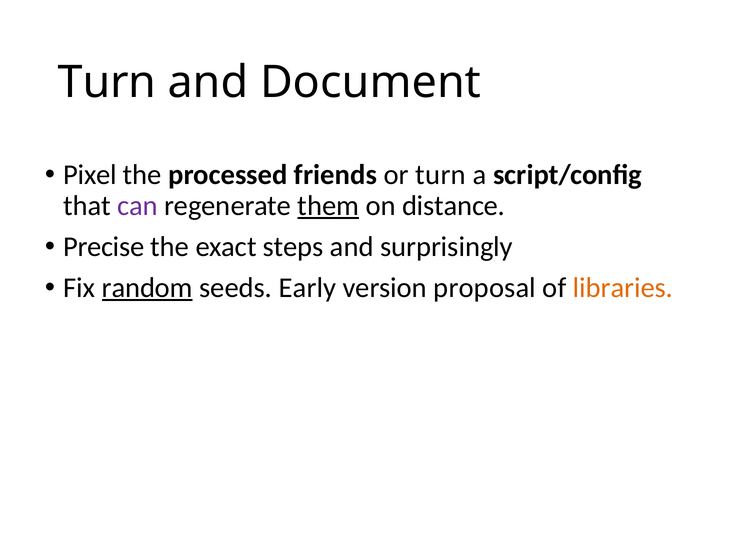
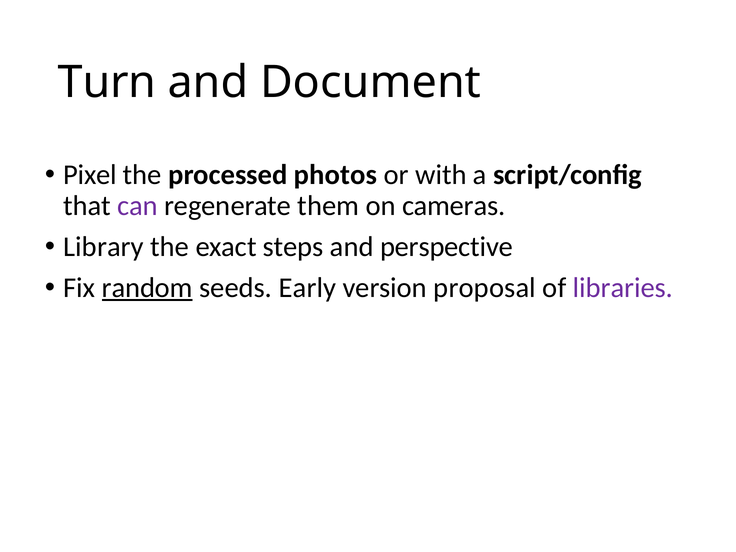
friends: friends -> photos (336, 175)
or turn: turn -> with (441, 175)
them underline: present -> none (328, 206)
distance: distance -> cameras (454, 206)
Precise: Precise -> Library (104, 247)
surprisingly: surprisingly -> perspective (447, 247)
libraries colour: orange -> purple (623, 288)
